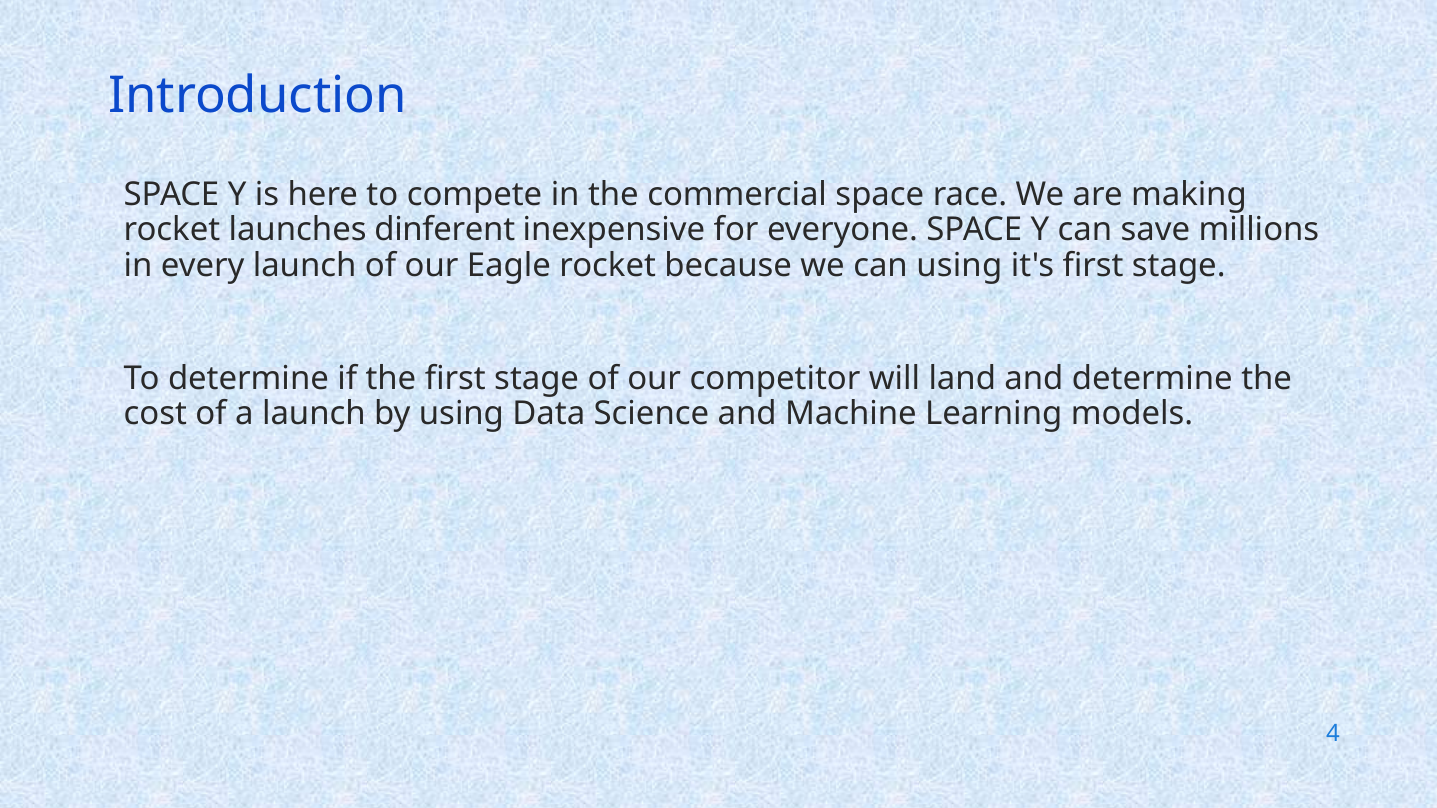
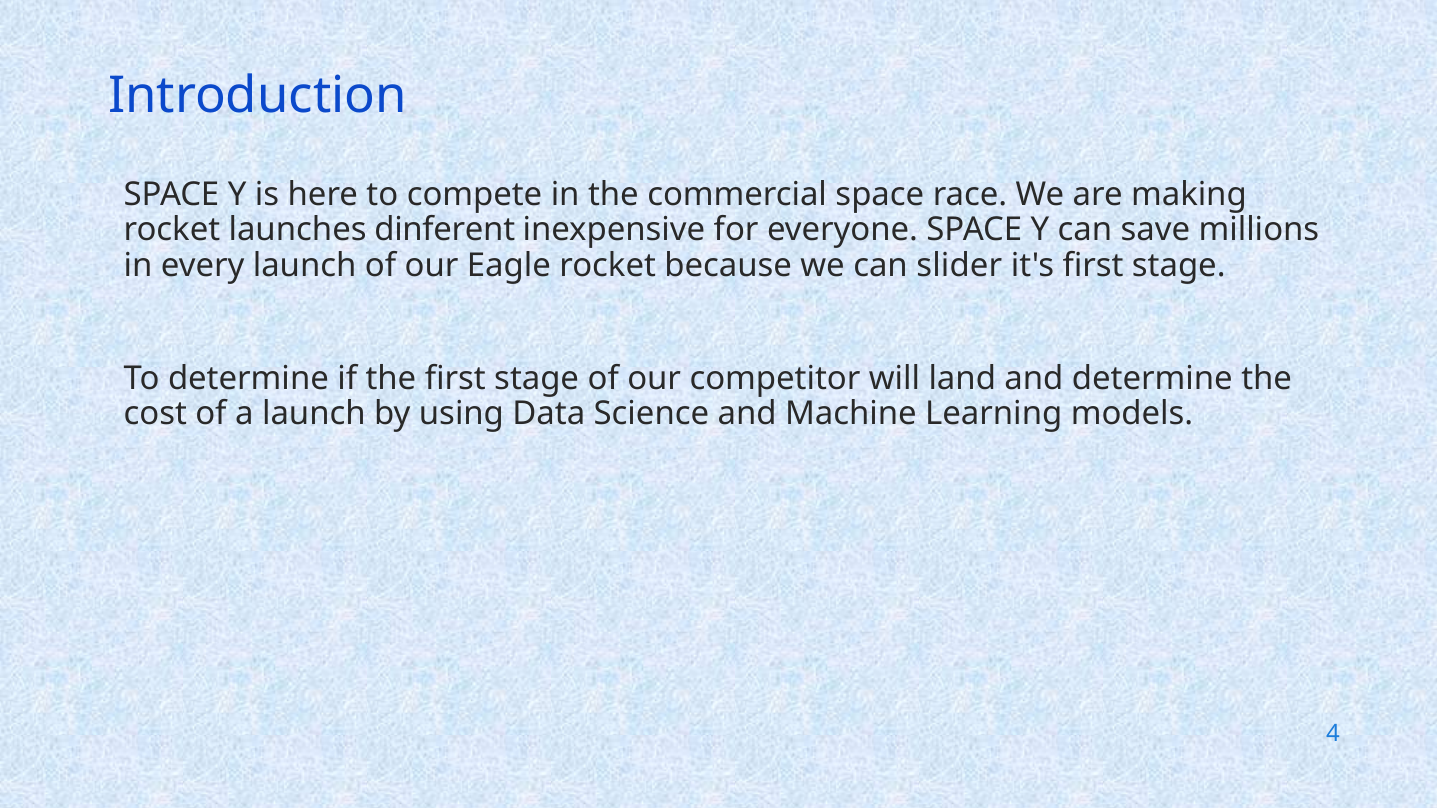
can using: using -> slider (959, 266)
